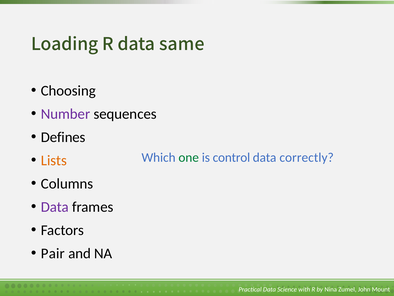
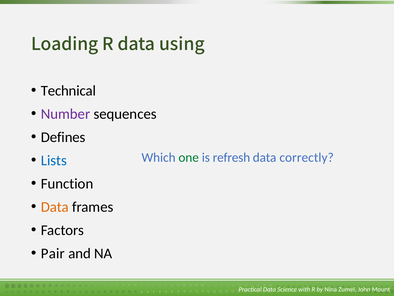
same: same -> using (182, 44)
Choosing: Choosing -> Technical (68, 91)
control: control -> refresh (231, 157)
Lists colour: orange -> blue (54, 160)
Columns: Columns -> Function (67, 183)
Data colour: purple -> orange (55, 207)
